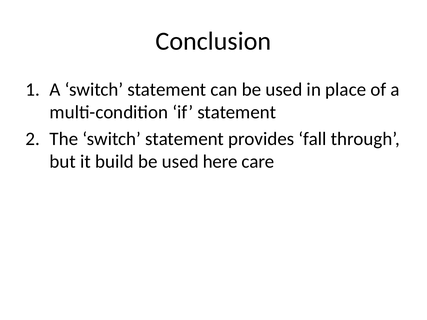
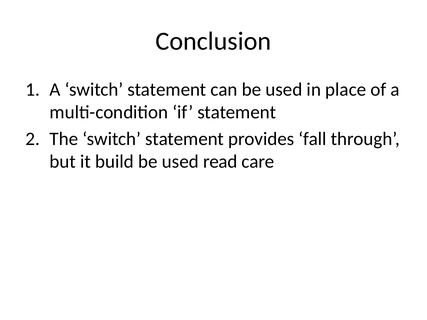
here: here -> read (220, 162)
